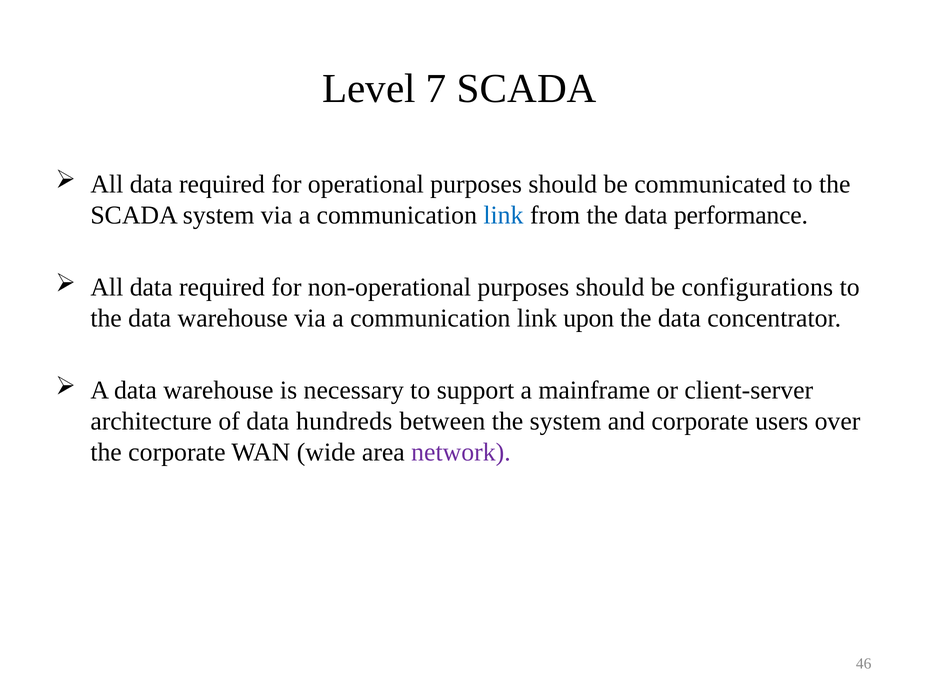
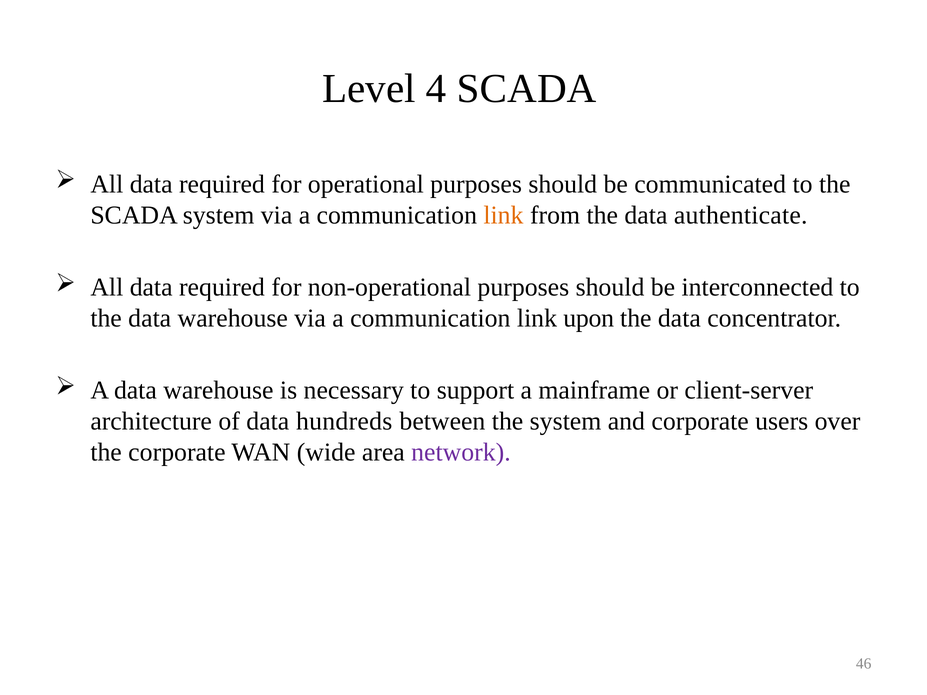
7: 7 -> 4 (436, 89)
link colour: blue -> orange (503, 215)
performance: performance -> authenticate (741, 215)
configurations: configurations -> interconnected (757, 287)
